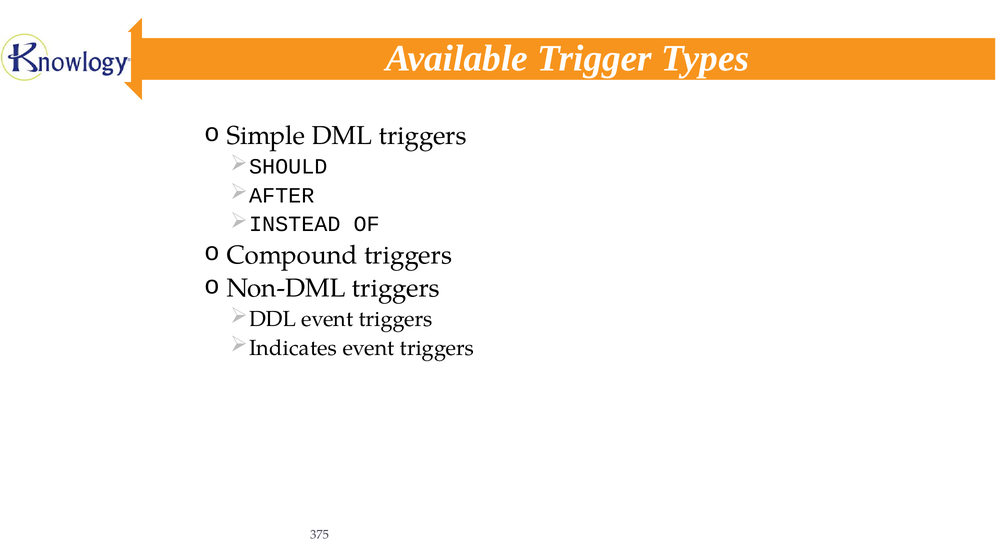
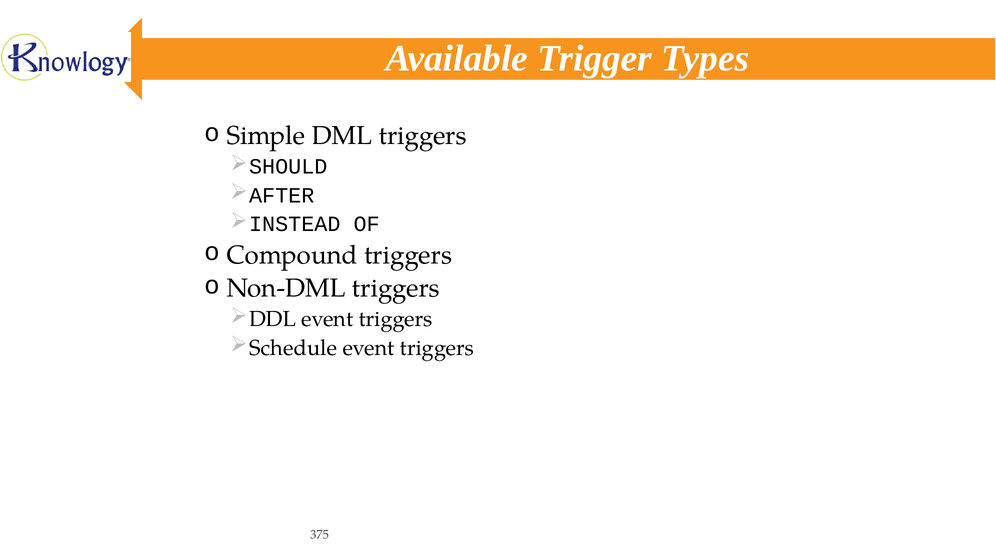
Indicates: Indicates -> Schedule (293, 348)
